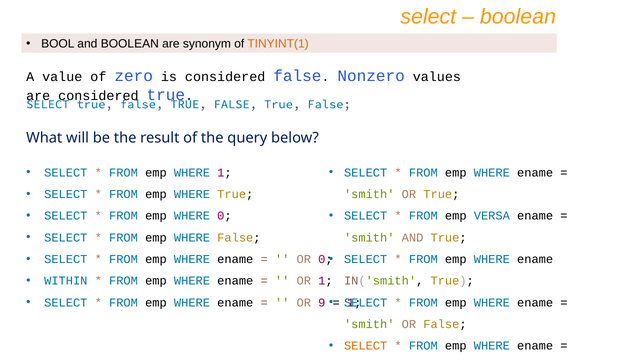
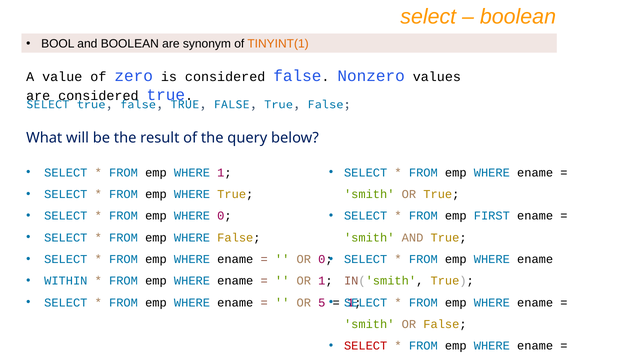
VERSA: VERSA -> FIRST (492, 216)
9: 9 -> 5 (322, 302)
SELECT colour: orange -> red (366, 345)
